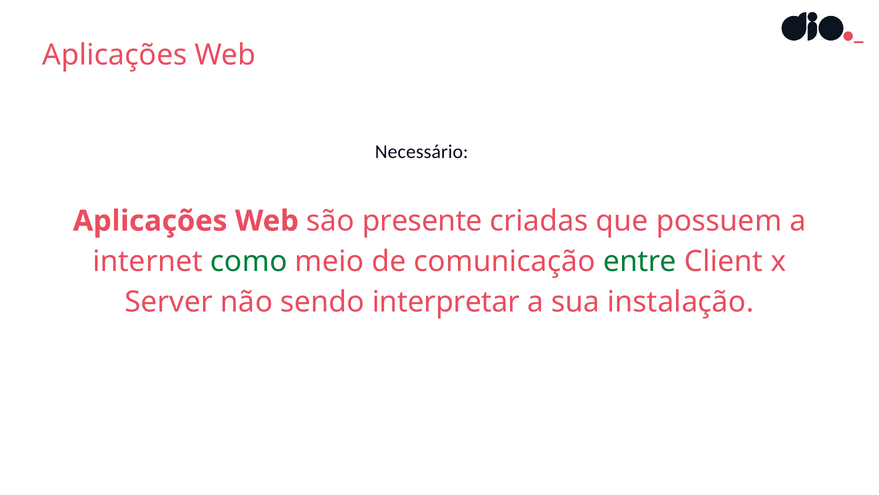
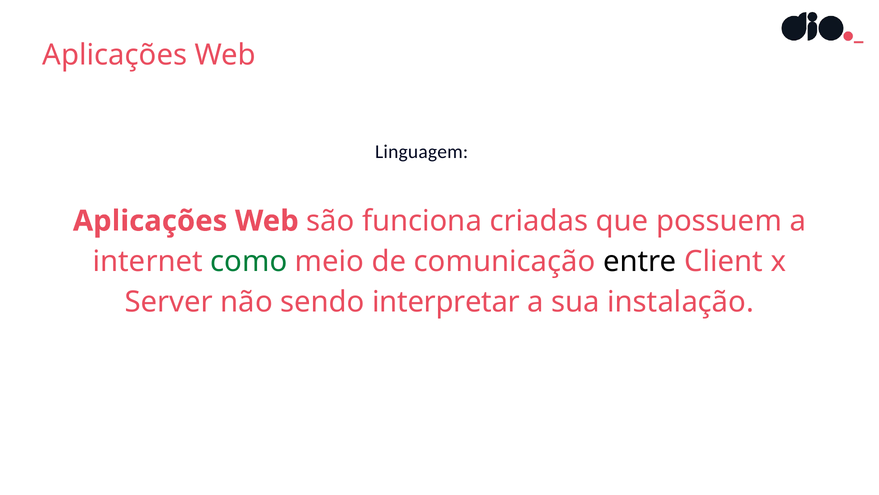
Necessário: Necessário -> Linguagem (422, 152)
presente: presente -> funciona (422, 221)
entre colour: green -> black (640, 261)
